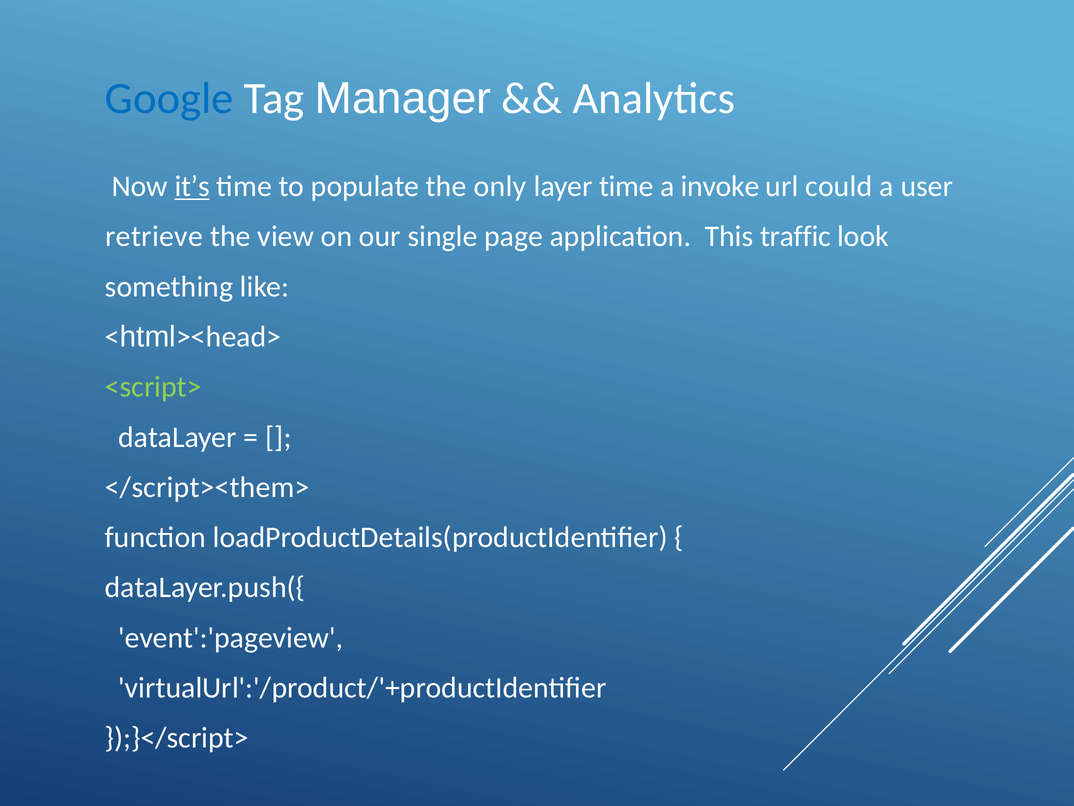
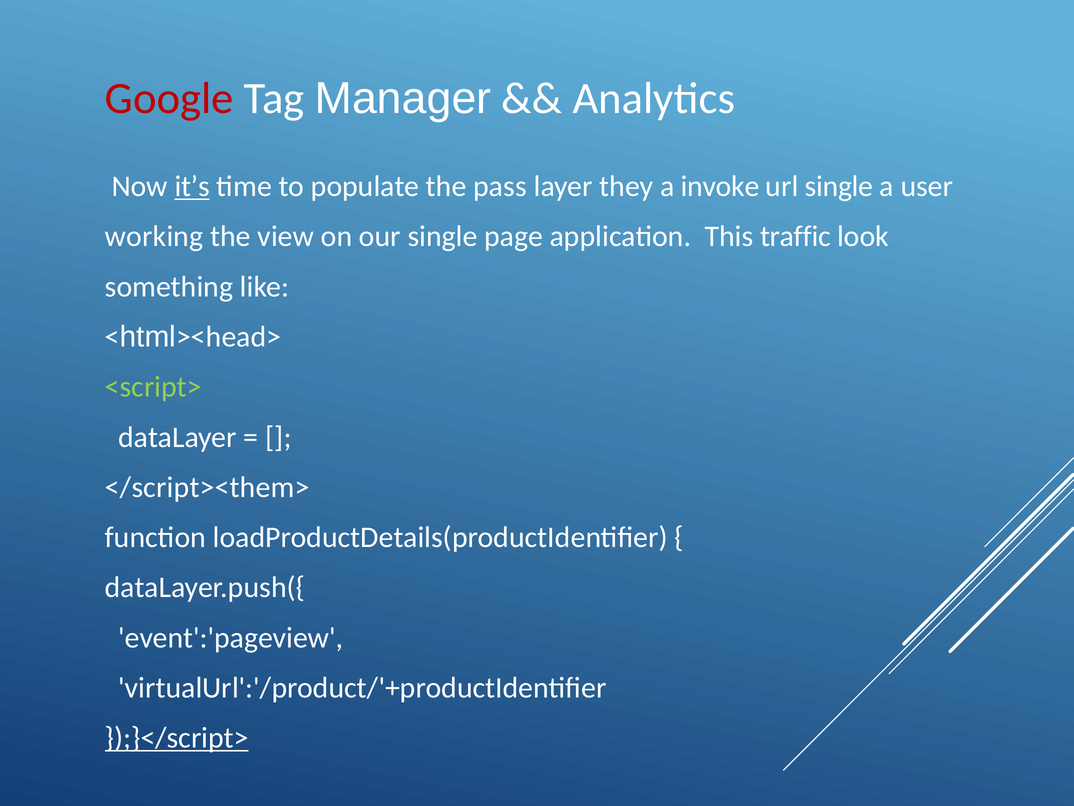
Google colour: blue -> red (169, 99)
only: only -> pass (500, 186)
layer time: time -> they (626, 186)
url could: could -> single (839, 186)
retrieve: retrieve -> working (154, 236)
});}</script> underline: none -> present (177, 738)
